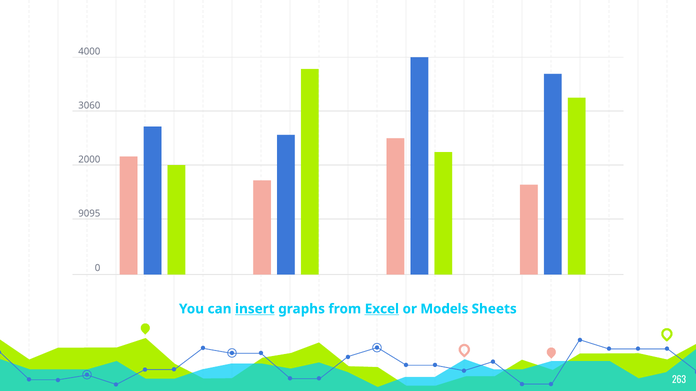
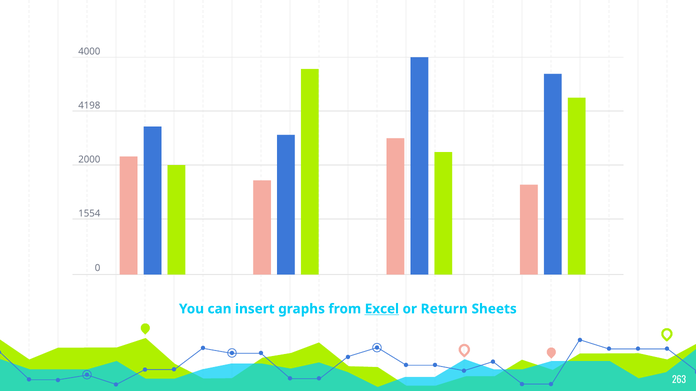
3060: 3060 -> 4198 (89, 106)
9095: 9095 -> 1554 (89, 214)
insert underline: present -> none (255, 309)
Models: Models -> Return (444, 309)
